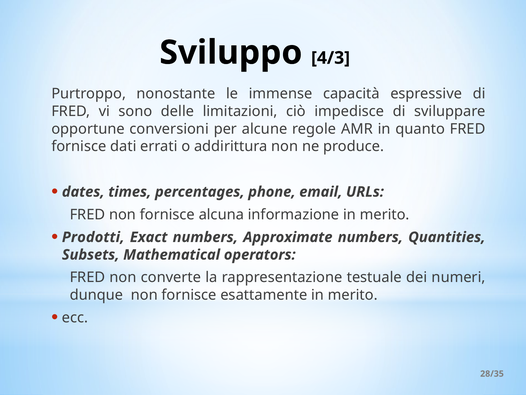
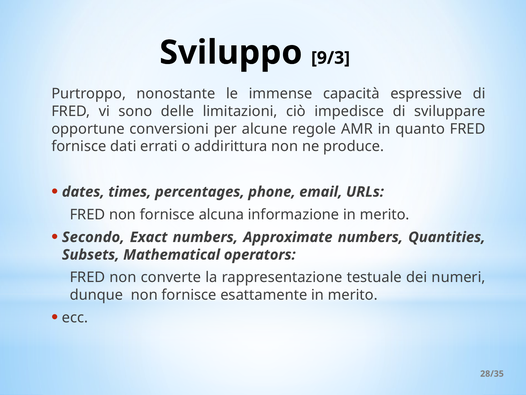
4/3: 4/3 -> 9/3 (331, 58)
Prodotti: Prodotti -> Secondo (93, 237)
